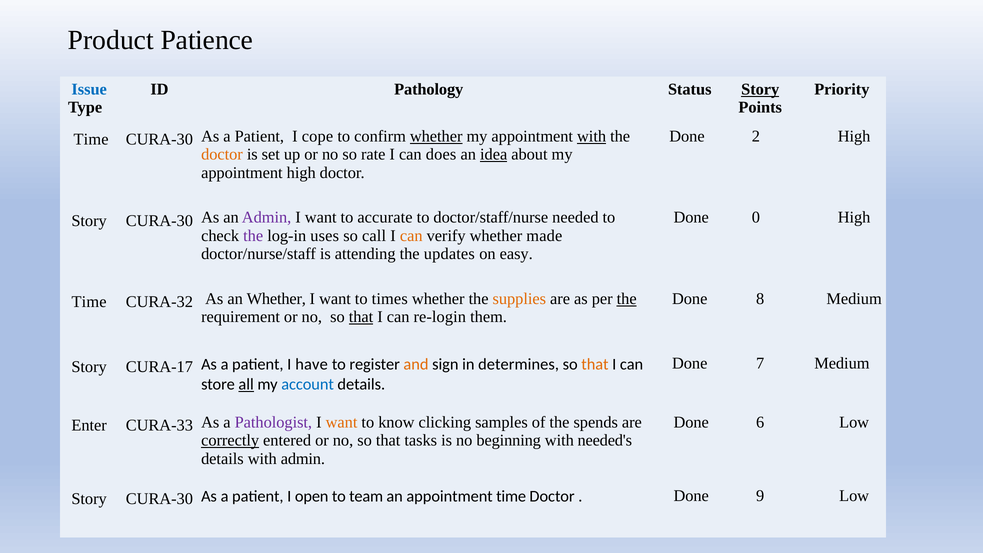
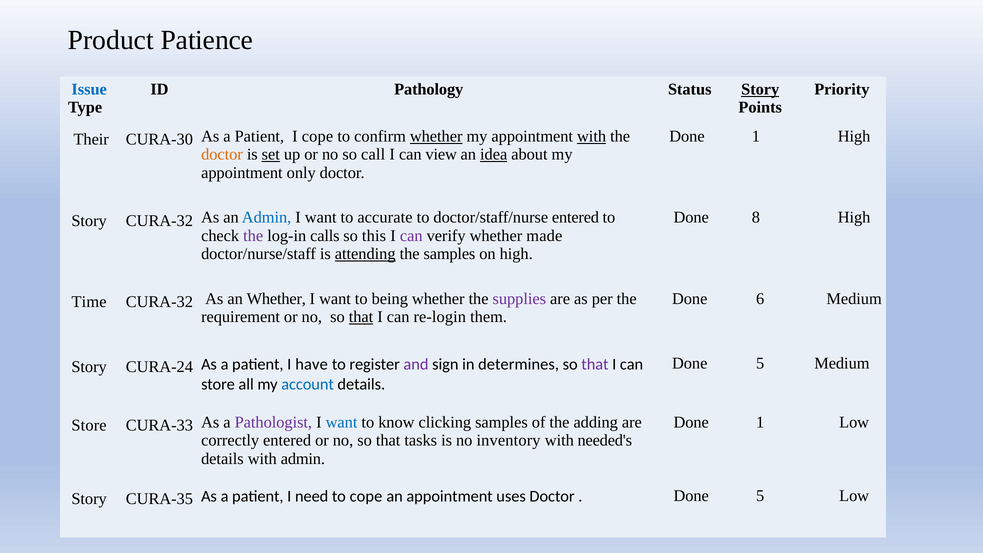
2: 2 -> 1 (756, 136)
Time: Time -> Their (91, 140)
set underline: none -> present (271, 155)
rate: rate -> call (373, 155)
does: does -> view (441, 155)
appointment high: high -> only (301, 173)
0: 0 -> 8 (756, 218)
CURA-30: CURA-30 -> CURA-32 (159, 221)
Admin colour: purple -> blue (267, 218)
doctor/staff/nurse needed: needed -> entered (575, 218)
uses: uses -> calls (325, 236)
call: call -> this (374, 236)
can colour: orange -> purple (411, 236)
attending underline: none -> present (365, 254)
the updates: updates -> samples (449, 254)
on easy: easy -> high (516, 254)
8: 8 -> 6 (760, 299)
times: times -> being (390, 299)
supplies colour: orange -> purple (519, 299)
the underline: present -> none (627, 299)
7: 7 -> 5 (760, 363)
CURA-17: CURA-17 -> CURA-24 (159, 367)
and colour: orange -> purple (416, 364)
that colour: orange -> purple (595, 364)
all underline: present -> none (246, 384)
6: 6 -> 1 (760, 422)
Enter: Enter -> Store (89, 425)
want colour: orange -> blue (342, 422)
spends: spends -> adding (596, 422)
correctly underline: present -> none (230, 440)
beginning: beginning -> inventory (509, 440)
CURA-30: CURA-30 -> CURA-35 (159, 499)
open: open -> need (312, 497)
to team: team -> cope (366, 497)
appointment time: time -> uses (511, 497)
9: 9 -> 5 (760, 496)
